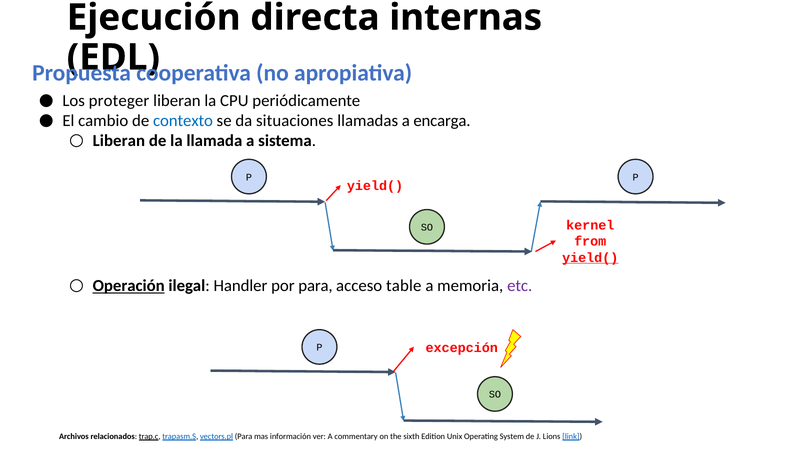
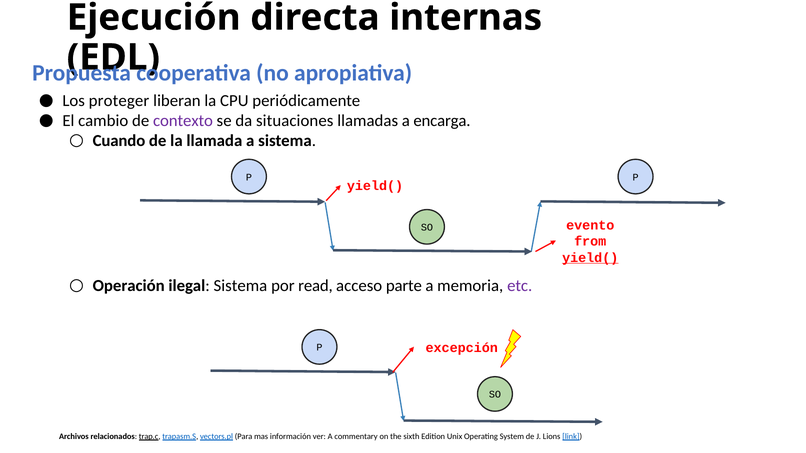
contexto colour: blue -> purple (183, 121)
Liberan: Liberan -> Cuando (119, 141)
kernel: kernel -> evento (590, 226)
Operación underline: present -> none (129, 286)
ilegal Handler: Handler -> Sistema (240, 286)
por para: para -> read (316, 286)
table: table -> parte (404, 286)
